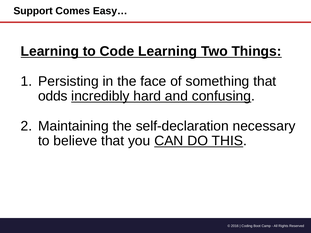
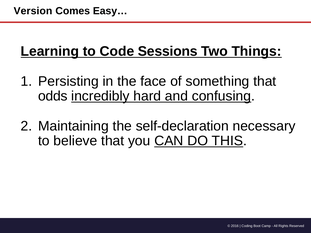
Support: Support -> Version (33, 11)
Code Learning: Learning -> Sessions (168, 51)
